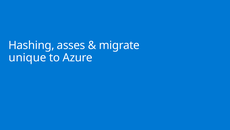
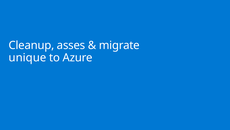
Hashing: Hashing -> Cleanup (31, 45)
